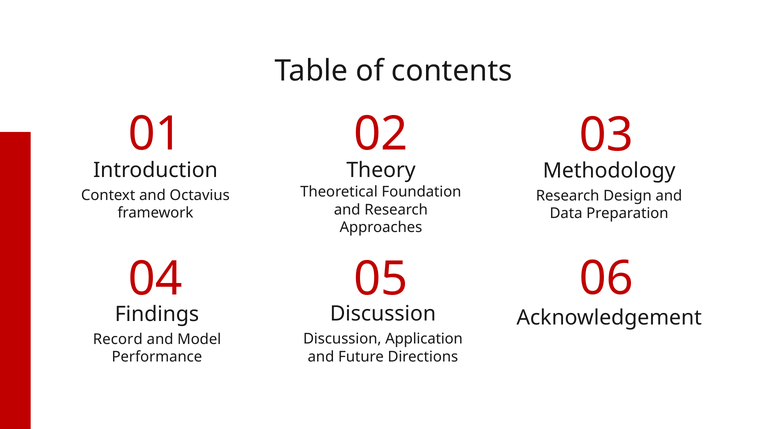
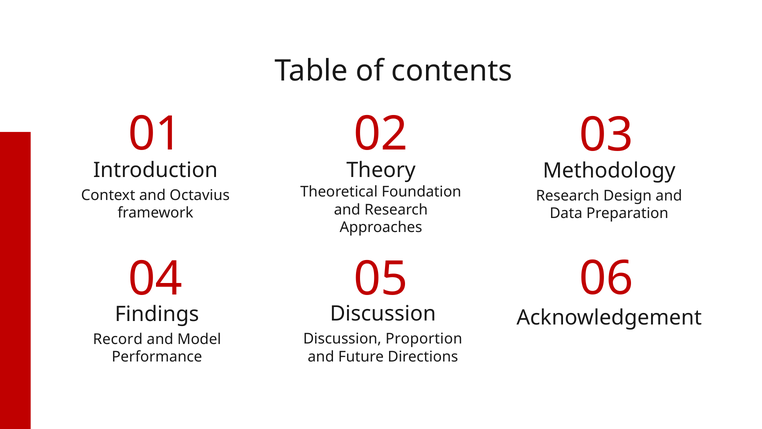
Application: Application -> Proportion (424, 339)
